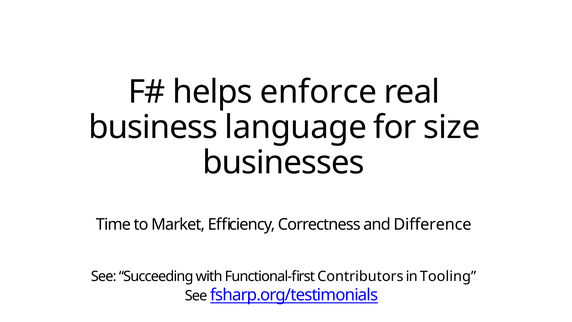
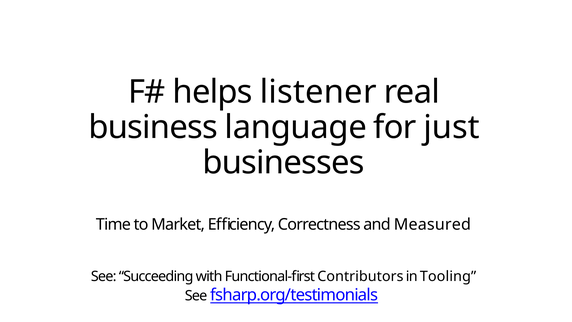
enforce: enforce -> listener (318, 92)
size: size -> just (452, 127)
Difference: Difference -> Measured (432, 225)
